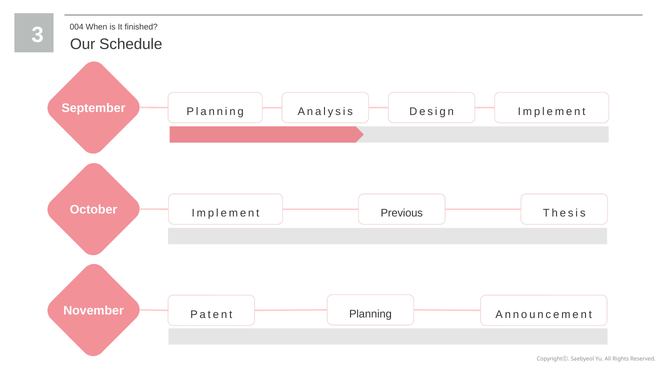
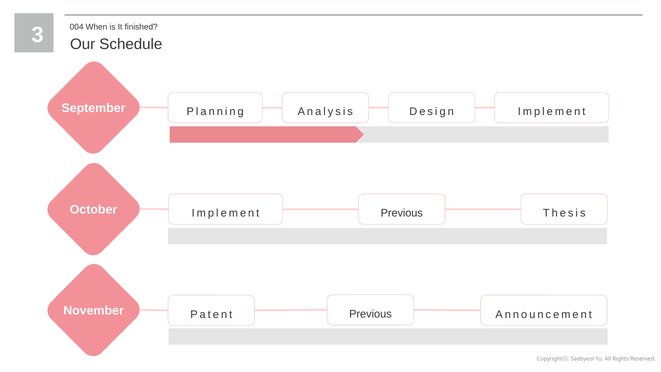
Patent Planning: Planning -> Previous (370, 314)
